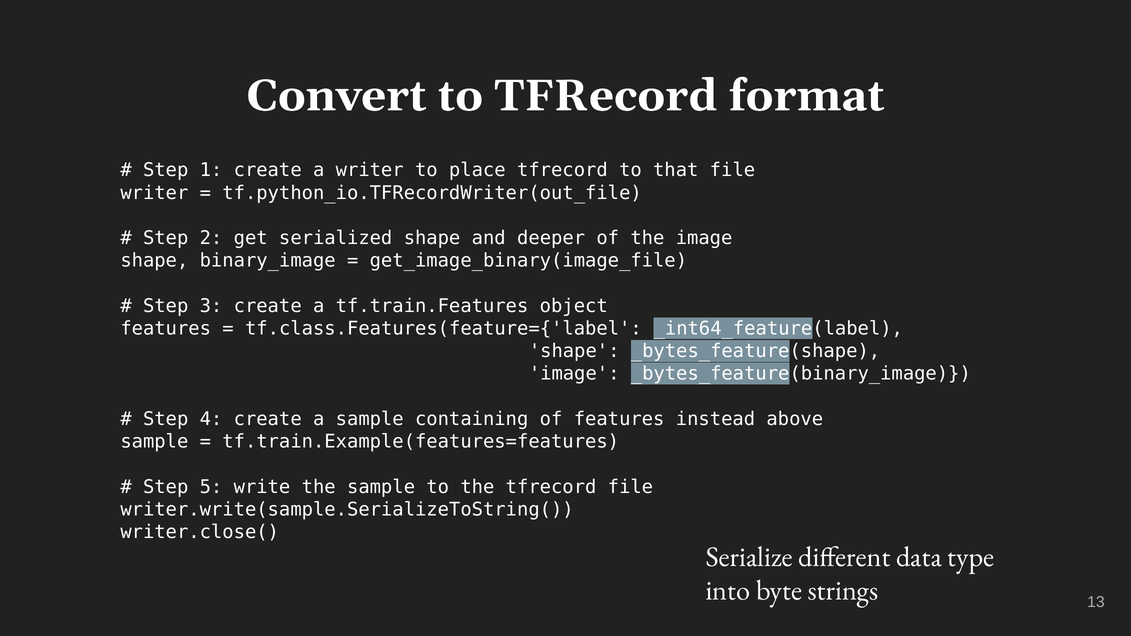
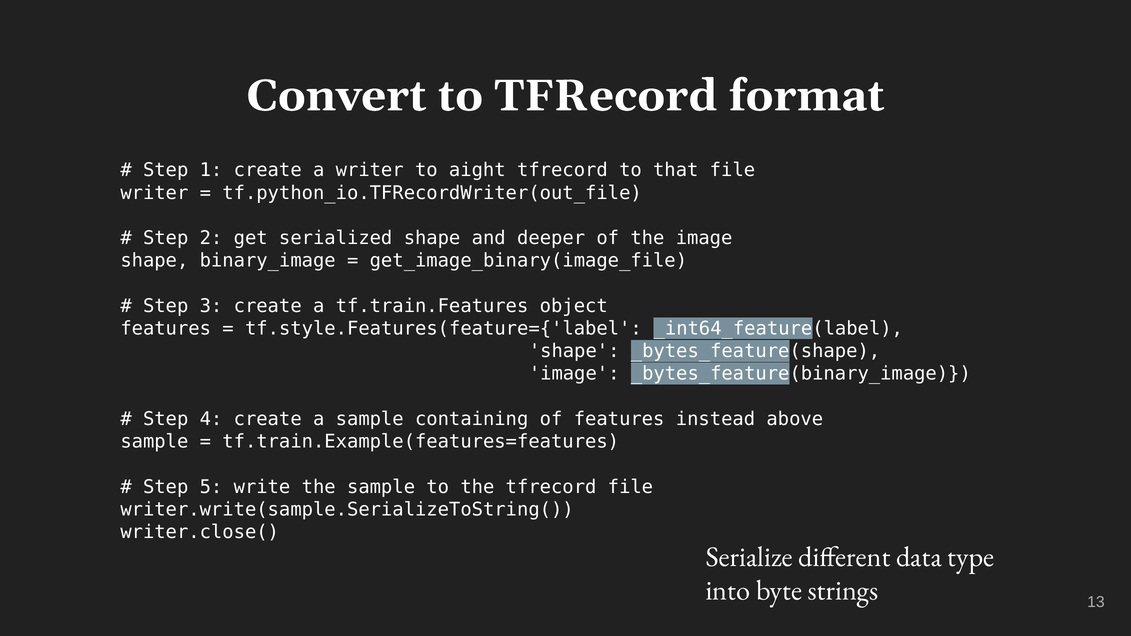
place: place -> aight (477, 170)
tf.class.Features(feature={'label: tf.class.Features(feature={'label -> tf.style.Features(feature={'label (443, 329)
